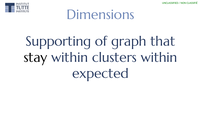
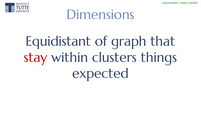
Supporting: Supporting -> Equidistant (58, 41)
stay colour: black -> red (35, 57)
clusters within: within -> things (159, 57)
